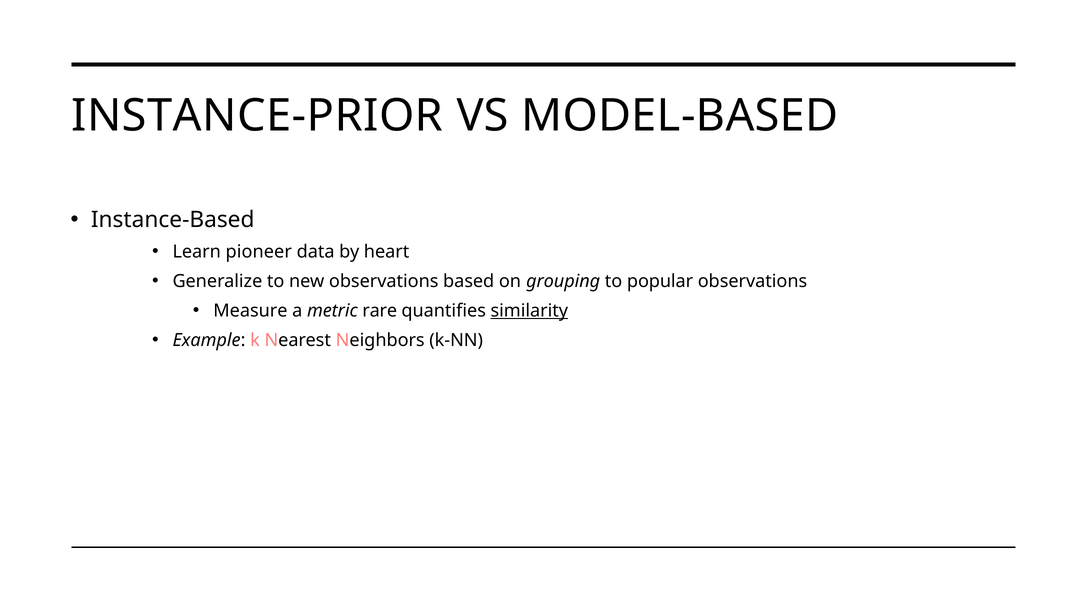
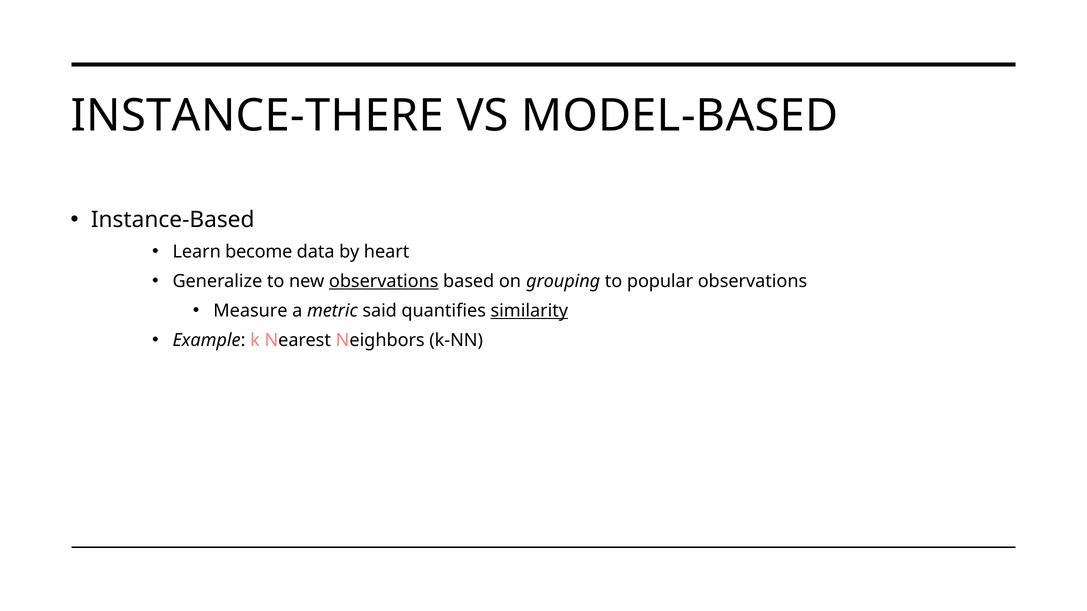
INSTANCE-PRIOR: INSTANCE-PRIOR -> INSTANCE-THERE (257, 116)
pioneer: pioneer -> become (259, 252)
observations underline: none -> present (384, 282)
rare: rare -> said (380, 311)
